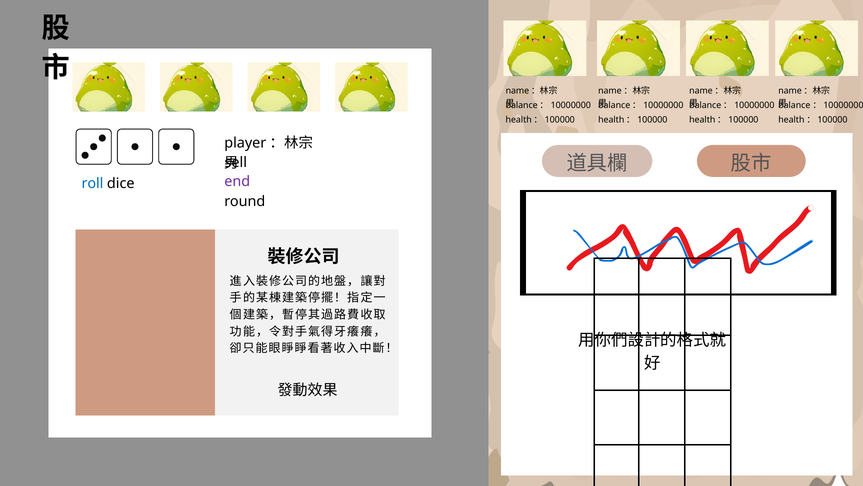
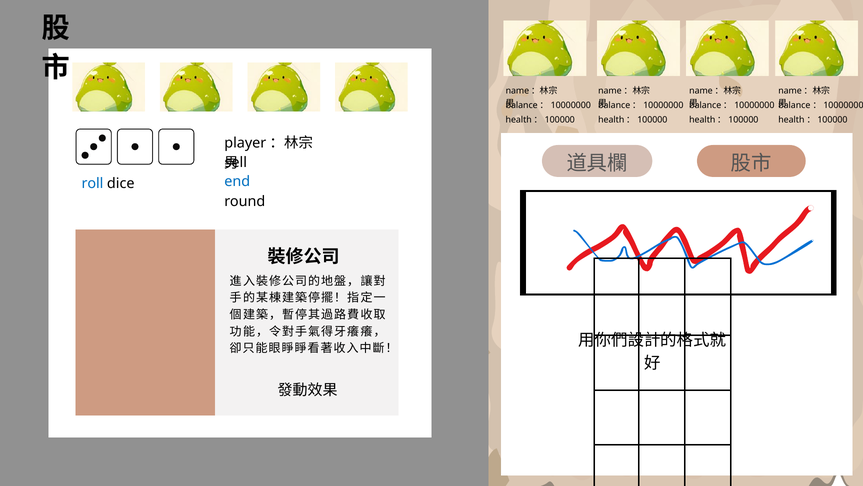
end colour: purple -> blue (237, 181)
